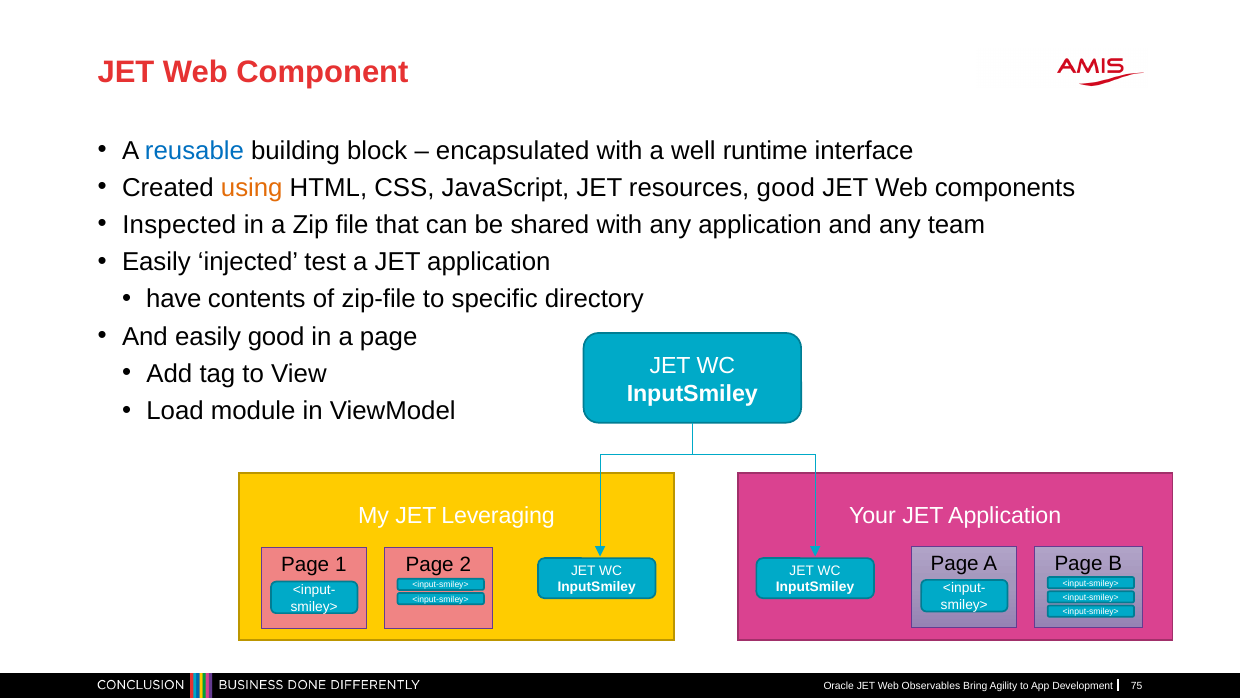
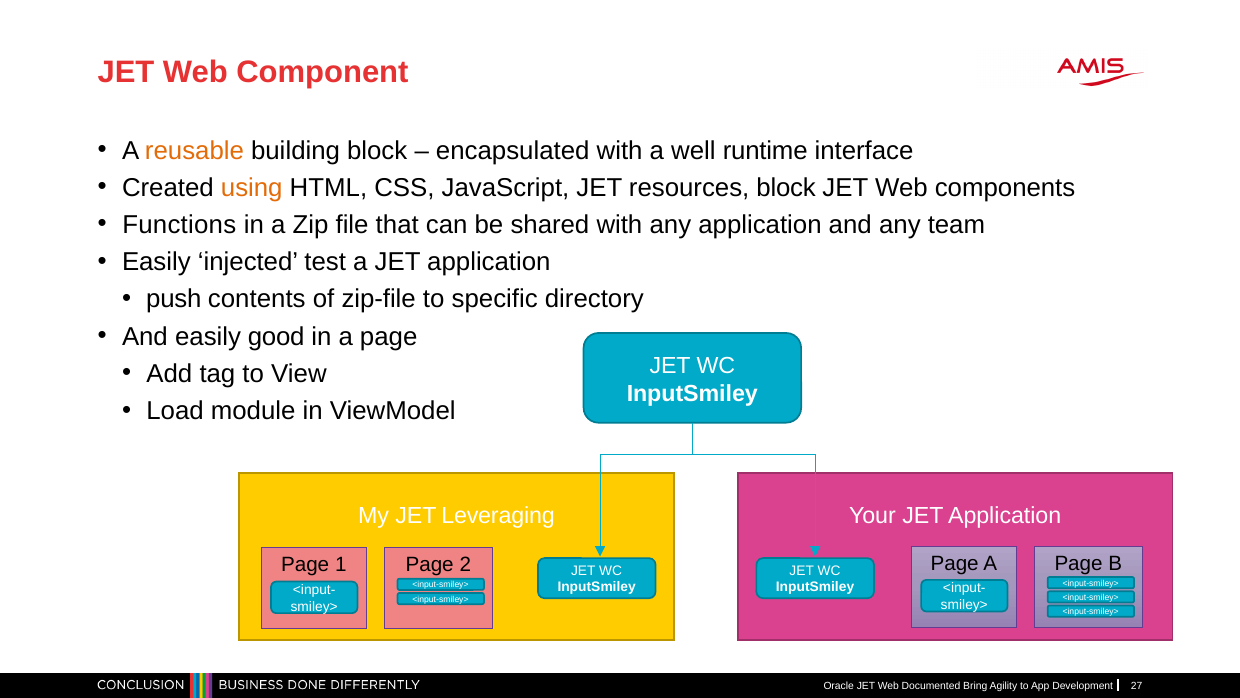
reusable colour: blue -> orange (194, 150)
resources good: good -> block (786, 188)
Inspected: Inspected -> Functions (179, 225)
have: have -> push (174, 299)
Observables: Observables -> Documented (931, 686)
75: 75 -> 27 (1137, 686)
